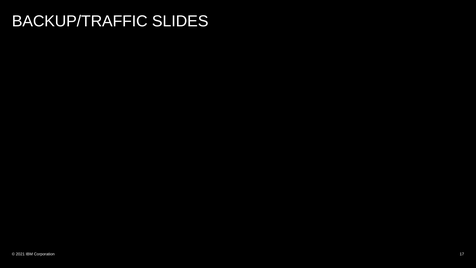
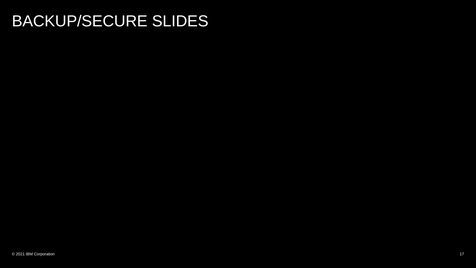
BACKUP/TRAFFIC: BACKUP/TRAFFIC -> BACKUP/SECURE (80, 21)
